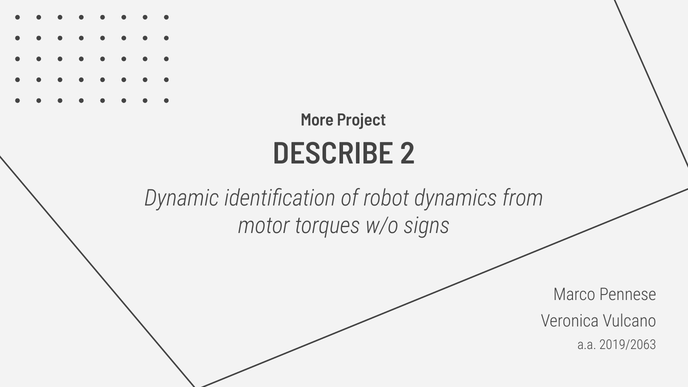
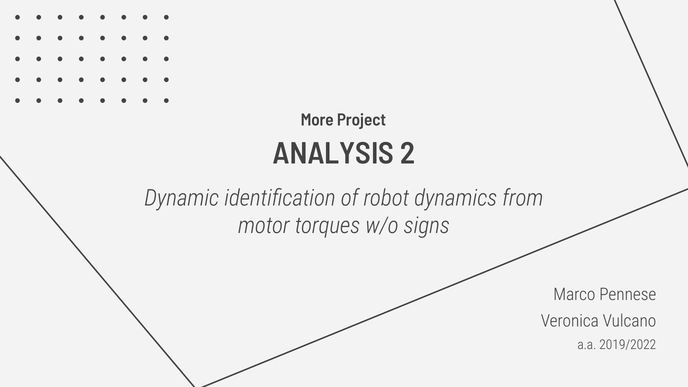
DESCRIBE: DESCRIBE -> ANALYSIS (333, 154)
2019/2063: 2019/2063 -> 2019/2022 (628, 345)
